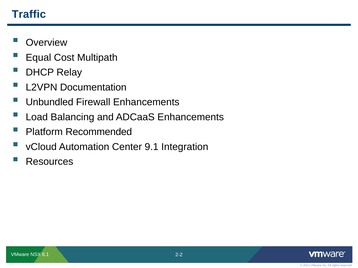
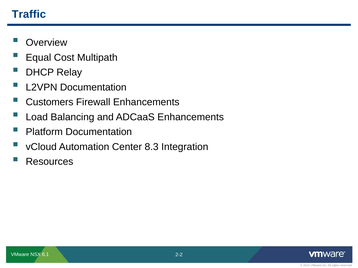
Unbundled: Unbundled -> Customers (50, 102)
Platform Recommended: Recommended -> Documentation (99, 132)
9.1: 9.1 -> 8.3 (152, 147)
